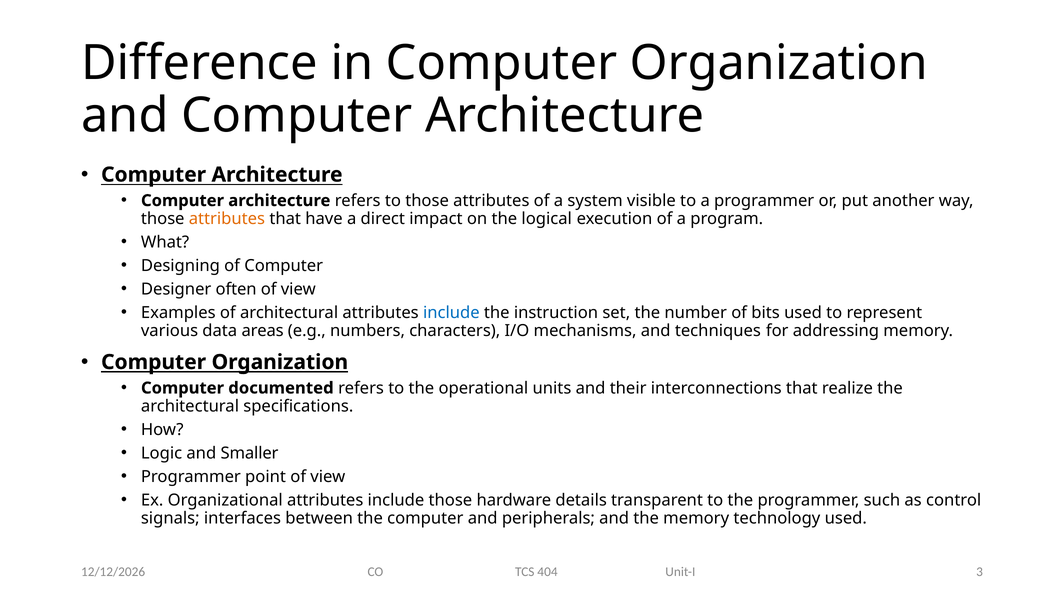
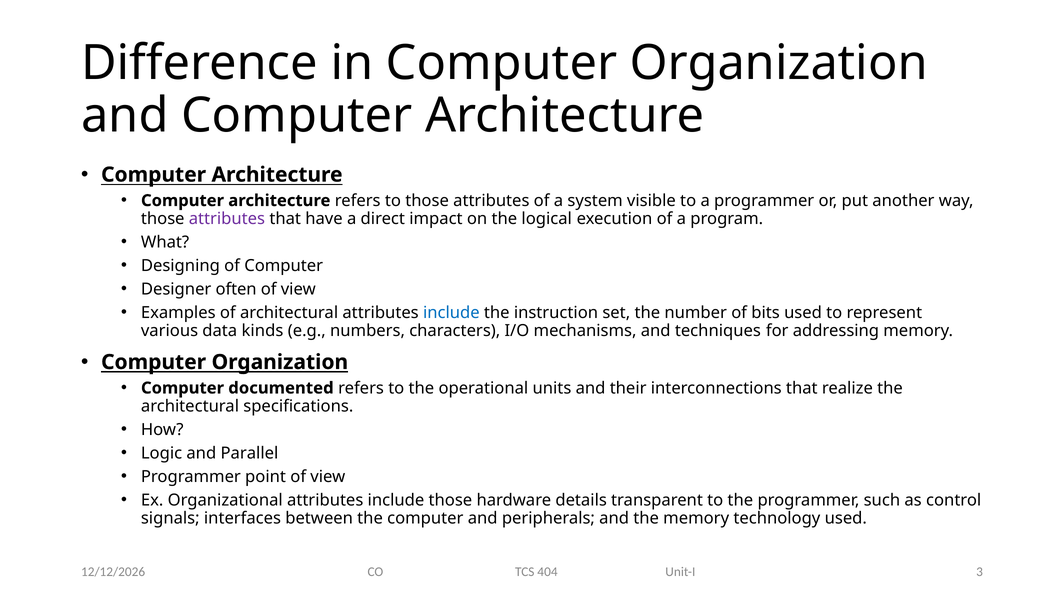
attributes colour: orange -> purple (227, 218)
areas: areas -> kinds (262, 330)
Smaller: Smaller -> Parallel (249, 453)
